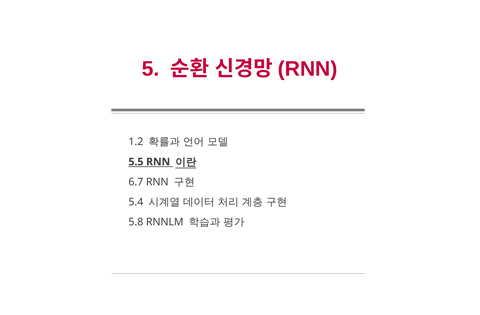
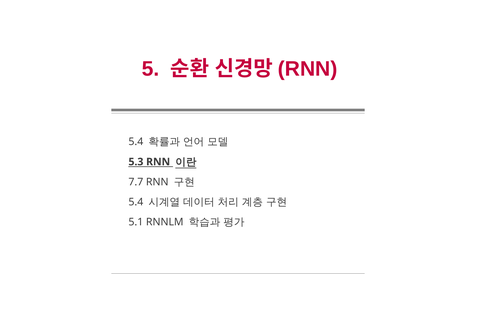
1.2: 1.2 -> 5.4 (136, 142)
5.5: 5.5 -> 5.3 (136, 162)
6.7: 6.7 -> 7.7 (136, 182)
5.8: 5.8 -> 5.1 (136, 222)
